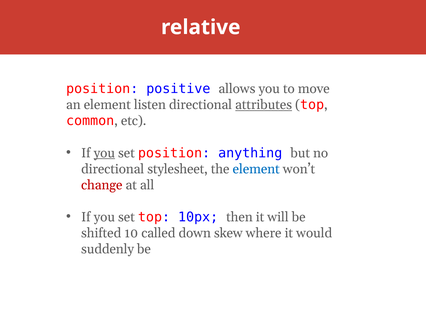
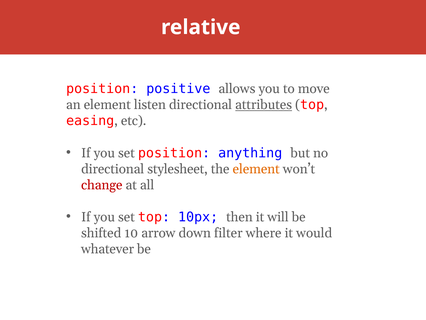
common: common -> easing (90, 121)
you underline: present -> none (104, 153)
element colour: blue -> orange (256, 169)
called: called -> arrow (158, 233)
skew: skew -> filter (228, 233)
suddenly: suddenly -> whatever (108, 249)
